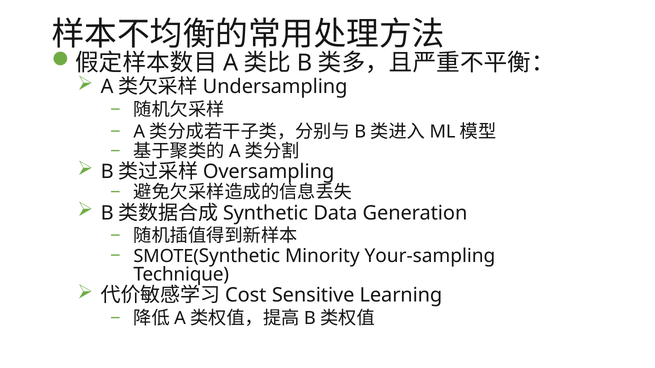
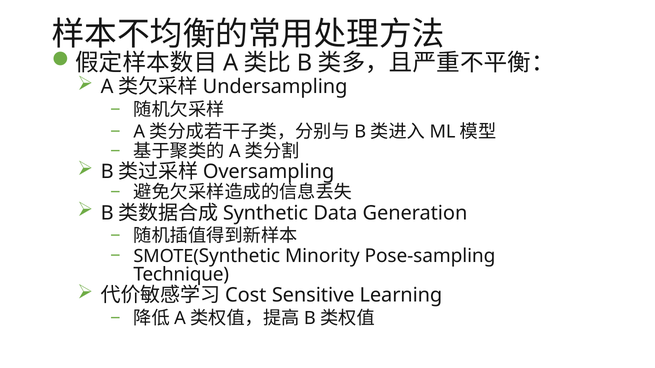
Your-sampling: Your-sampling -> Pose-sampling (430, 256)
